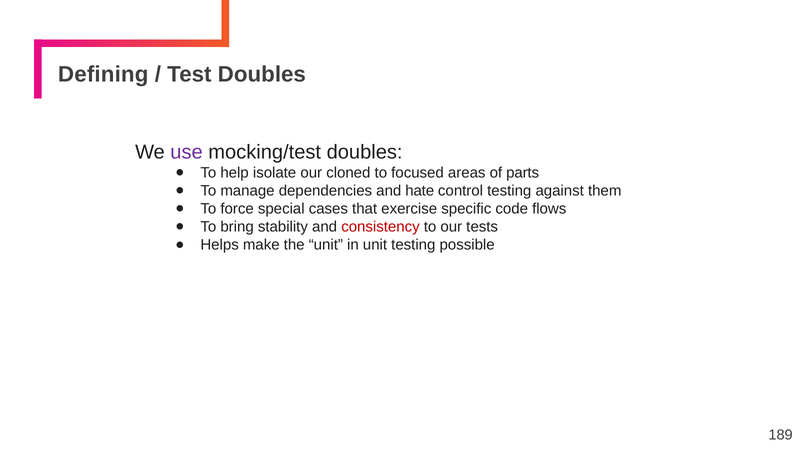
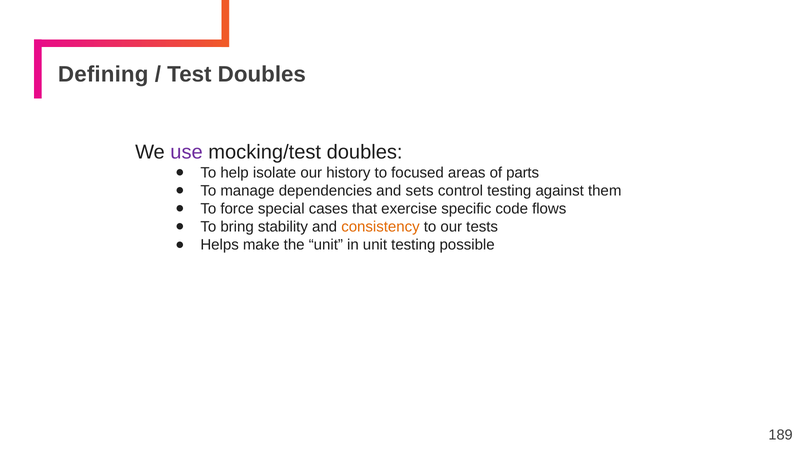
cloned: cloned -> history (348, 173)
hate: hate -> sets (420, 191)
consistency colour: red -> orange (380, 227)
